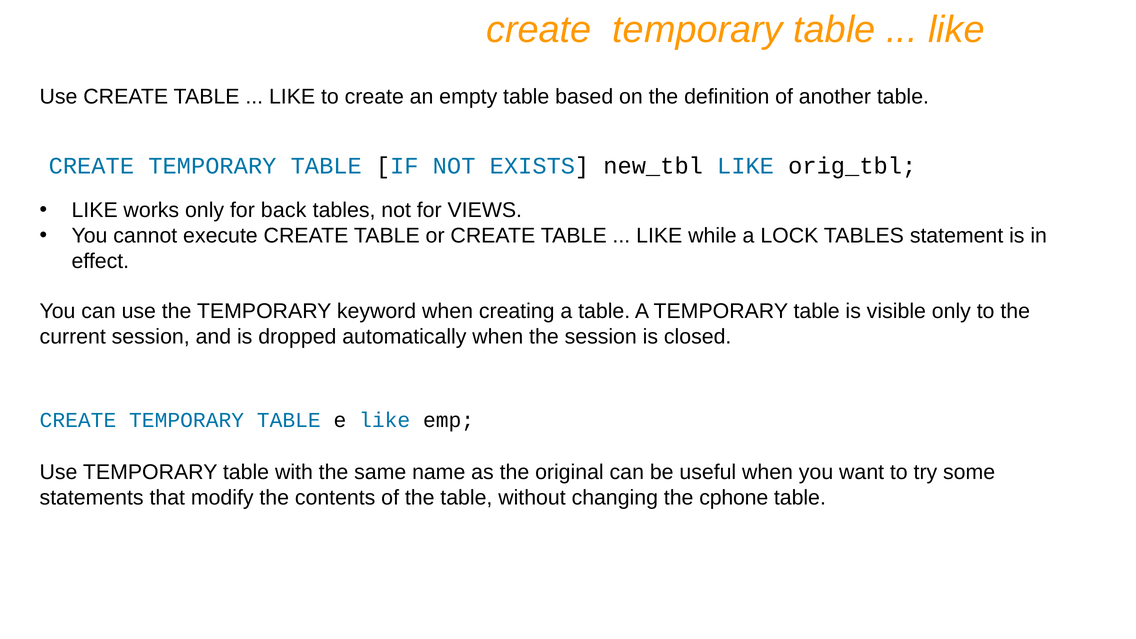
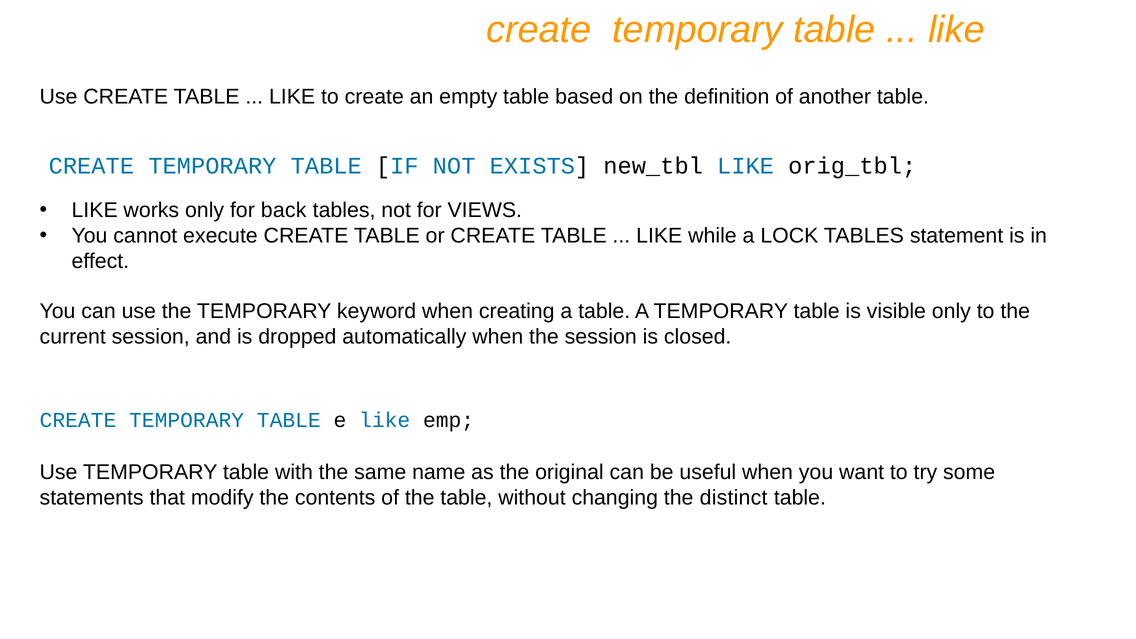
cphone: cphone -> distinct (734, 498)
